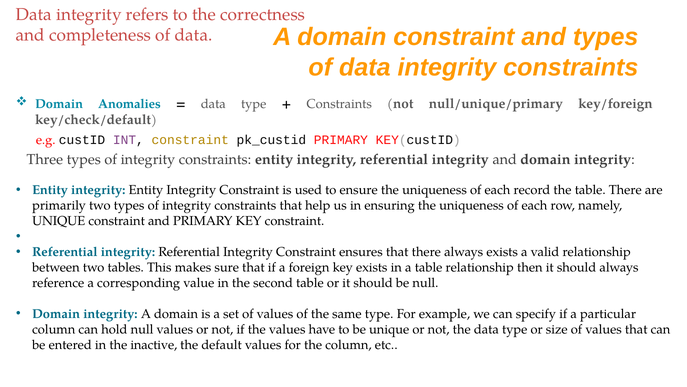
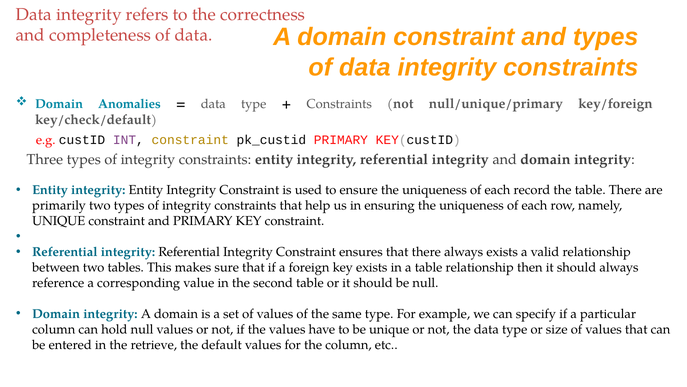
inactive: inactive -> retrieve (154, 344)
